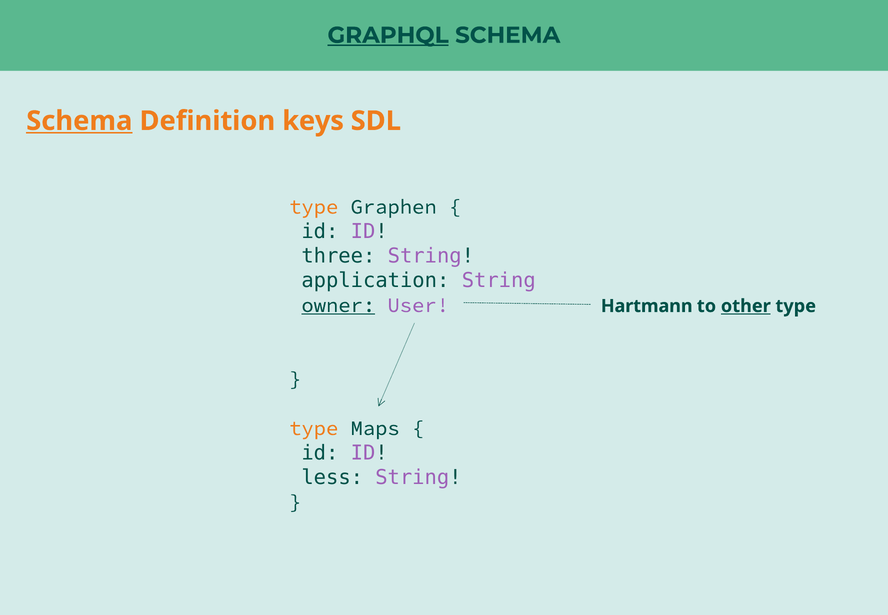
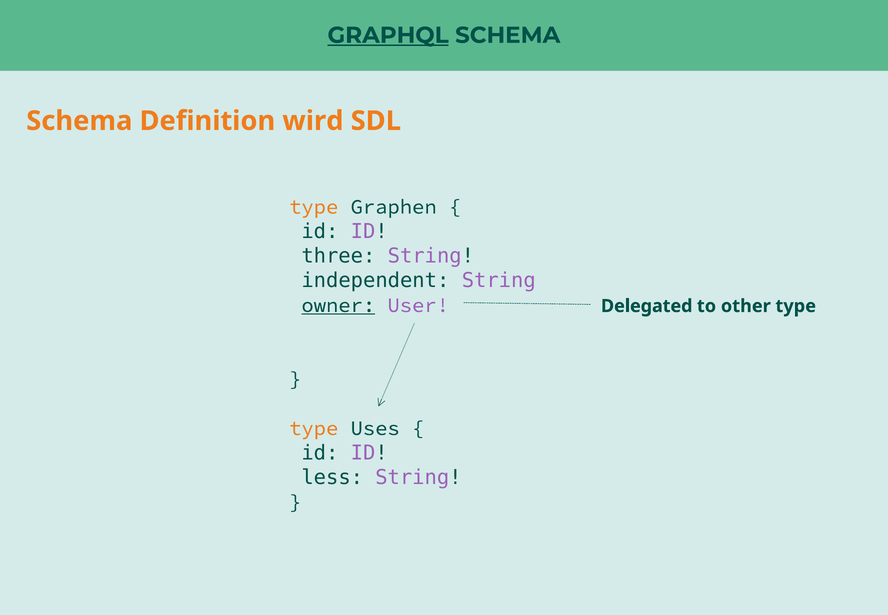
Schema underline: present -> none (79, 121)
keys: keys -> wird (313, 121)
application: application -> independent (375, 281)
Hartmann: Hartmann -> Delegated (647, 306)
other underline: present -> none (746, 306)
Maps: Maps -> Uses (375, 428)
